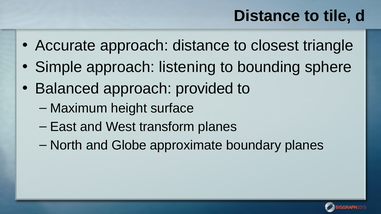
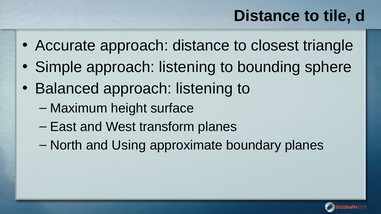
Balanced approach provided: provided -> listening (204, 89)
Globe: Globe -> Using (129, 145)
